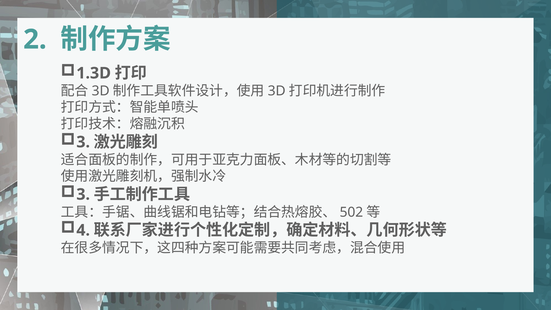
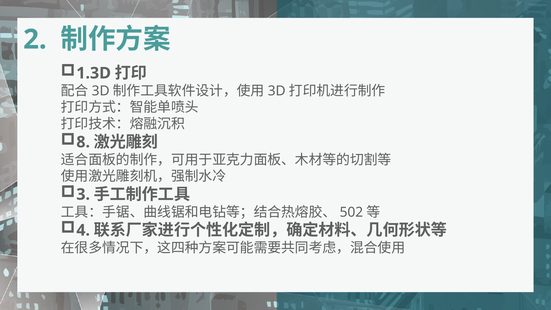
3: 3 -> 8 (83, 142)
